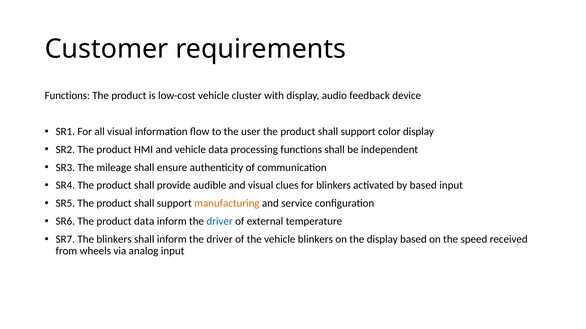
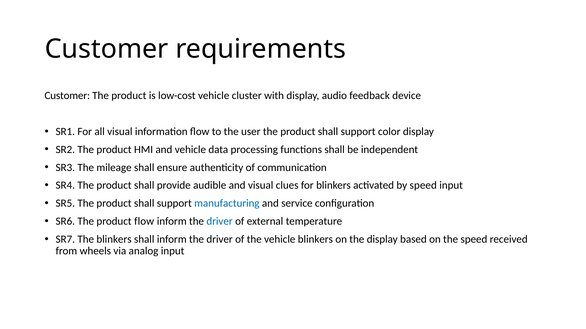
Functions: Functions -> Customer (67, 96)
by based: based -> speed (423, 186)
manufacturing colour: orange -> blue (227, 204)
product data: data -> flow (144, 222)
